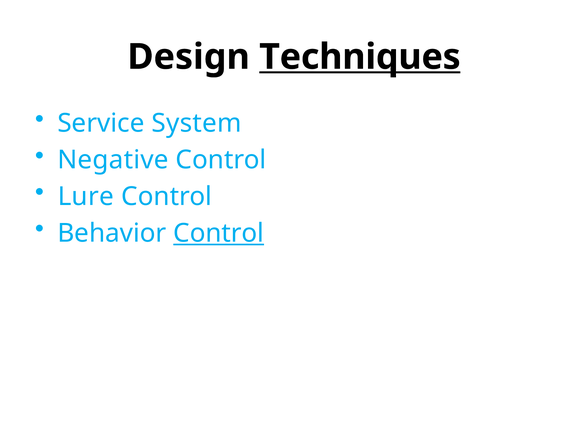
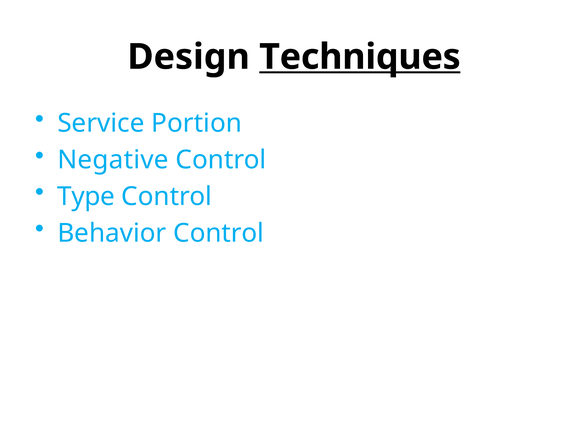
System: System -> Portion (197, 123)
Lure: Lure -> Type (86, 197)
Control underline: present -> none (219, 233)
